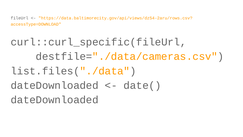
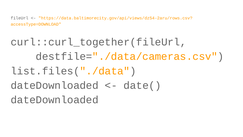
curl::curl_specific(fileUrl: curl::curl_specific(fileUrl -> curl::curl_together(fileUrl (99, 42)
